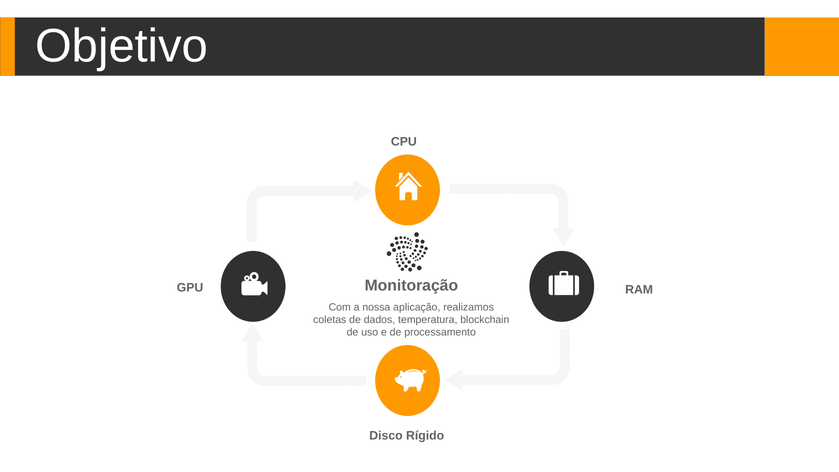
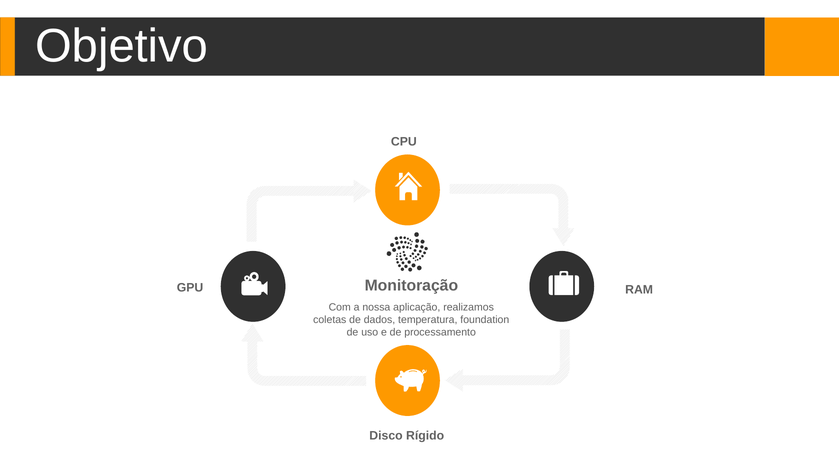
blockchain: blockchain -> foundation (485, 320)
